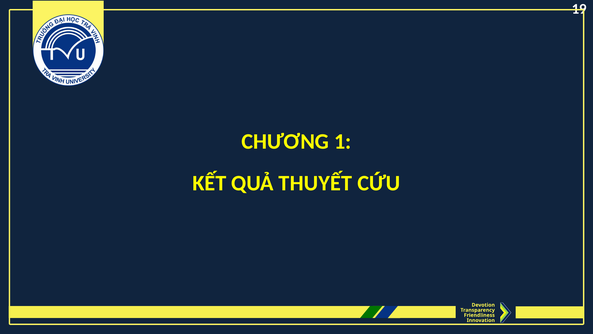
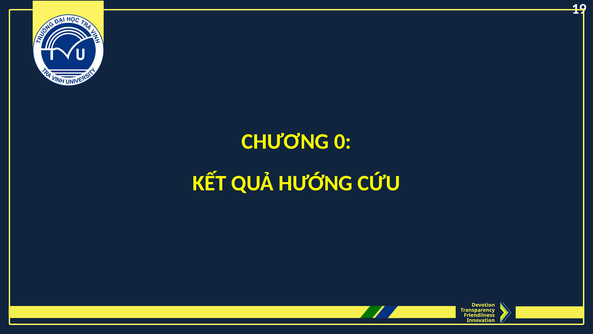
1: 1 -> 0 (343, 142)
THUYẾT: THUYẾT -> HƯỚNG (316, 183)
